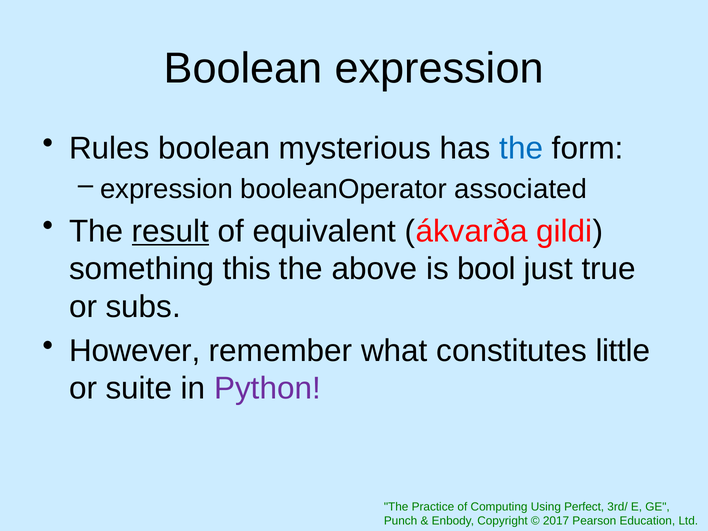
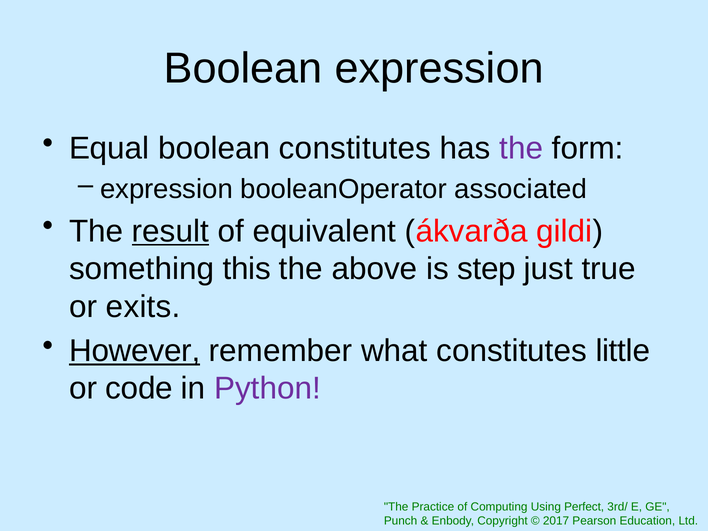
Rules: Rules -> Equal (109, 149)
boolean mysterious: mysterious -> constitutes (355, 149)
the colour: blue -> purple (521, 149)
bool: bool -> step (487, 269)
subs: subs -> exits (143, 307)
However underline: none -> present (135, 351)
suite: suite -> code (139, 389)
